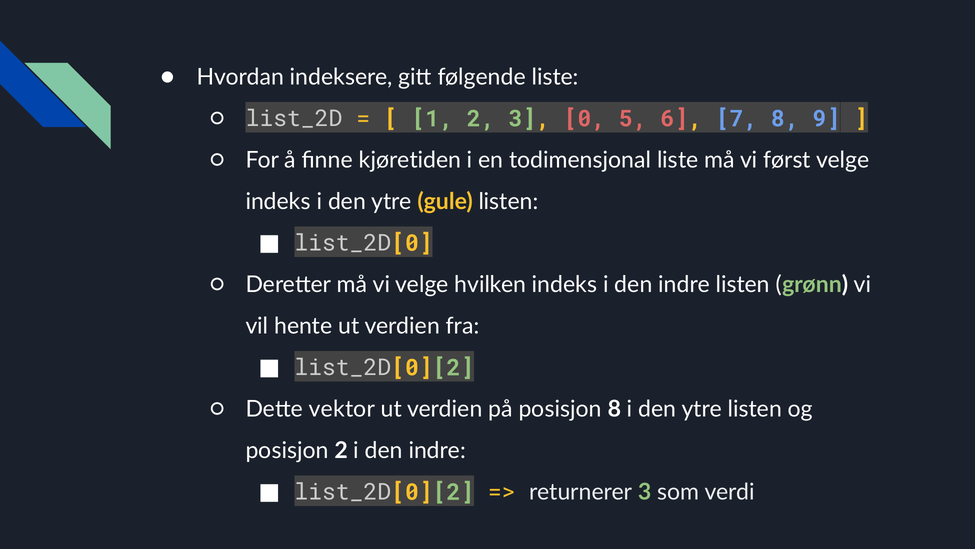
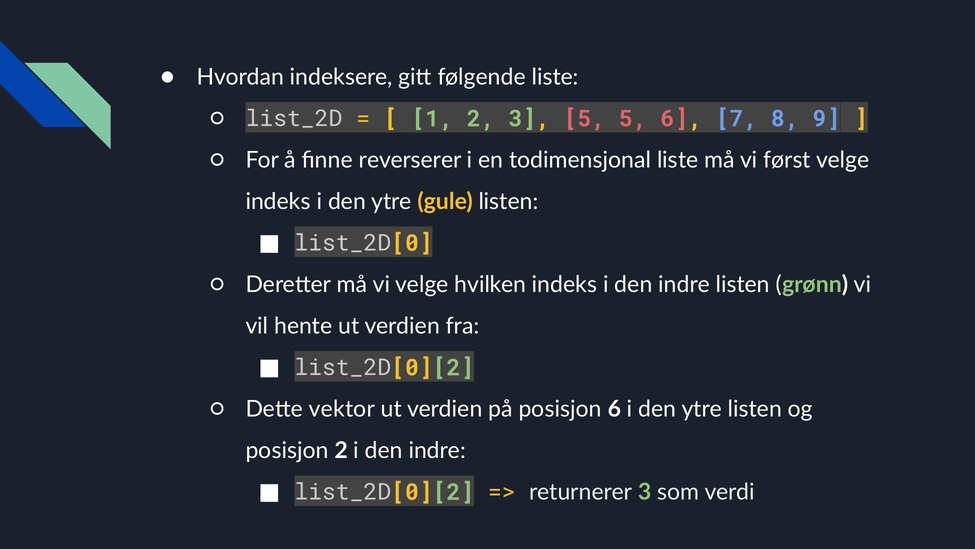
3 0: 0 -> 5 (584, 119)
kjøretiden: kjøretiden -> reverserer (410, 160)
posisjon 8: 8 -> 6 (614, 409)
